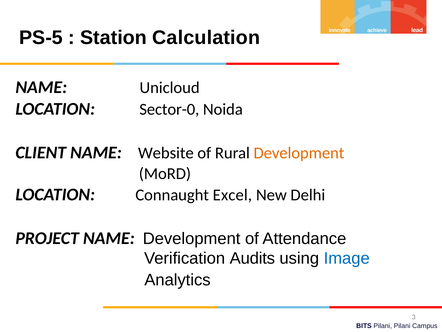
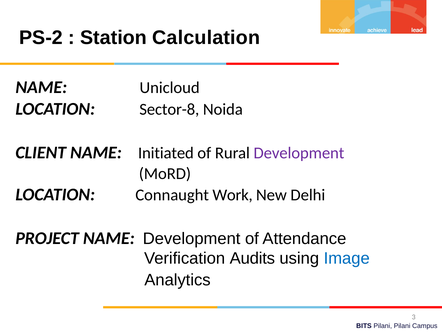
PS-5: PS-5 -> PS-2 (41, 38)
Sector-0: Sector-0 -> Sector-8 (169, 109)
Website: Website -> Initiated (166, 153)
Development colour: orange -> purple (299, 153)
Excel: Excel -> Work (233, 195)
